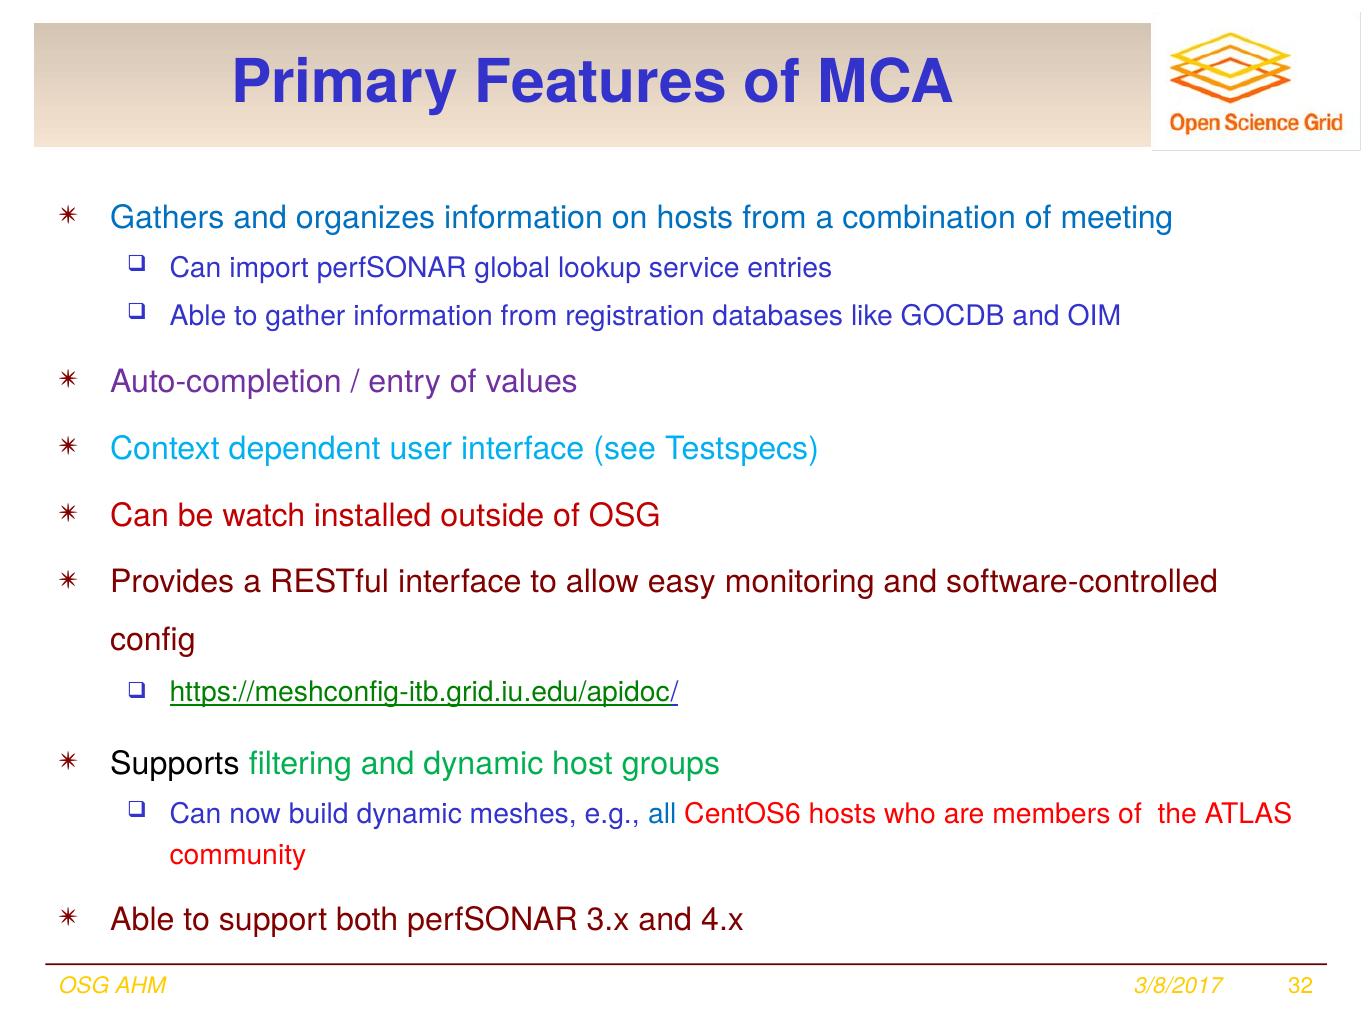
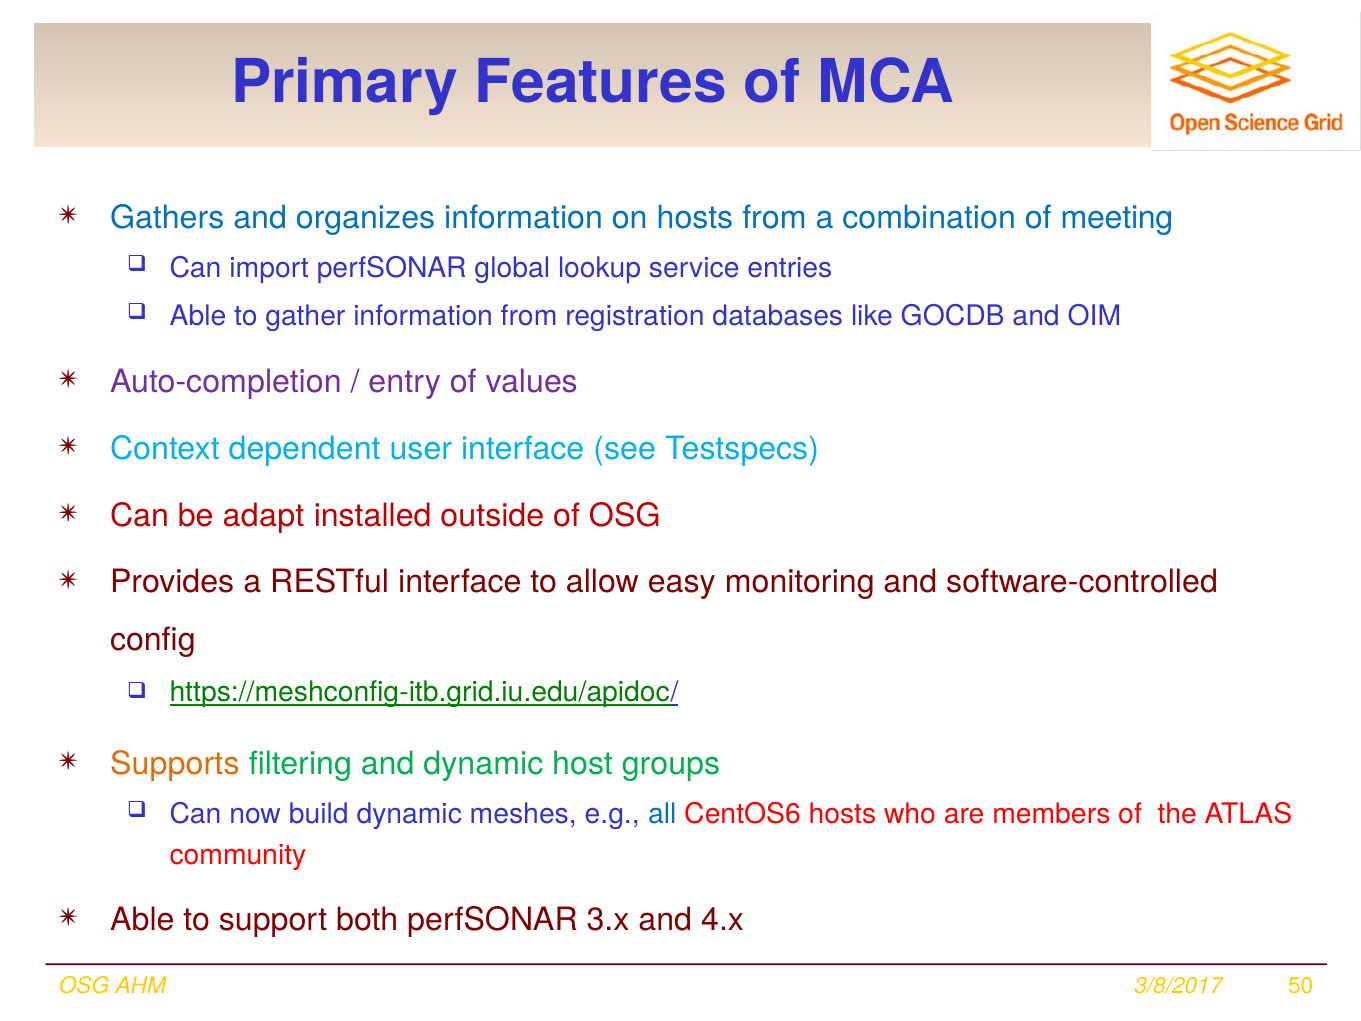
watch: watch -> adapt (264, 515)
Supports colour: black -> orange (175, 764)
32: 32 -> 50 (1301, 986)
